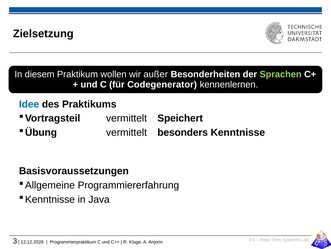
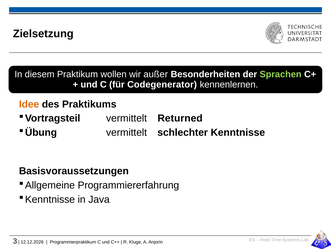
Idee colour: blue -> orange (29, 104)
Speichert: Speichert -> Returned (180, 118)
besonders: besonders -> schlechter (183, 132)
